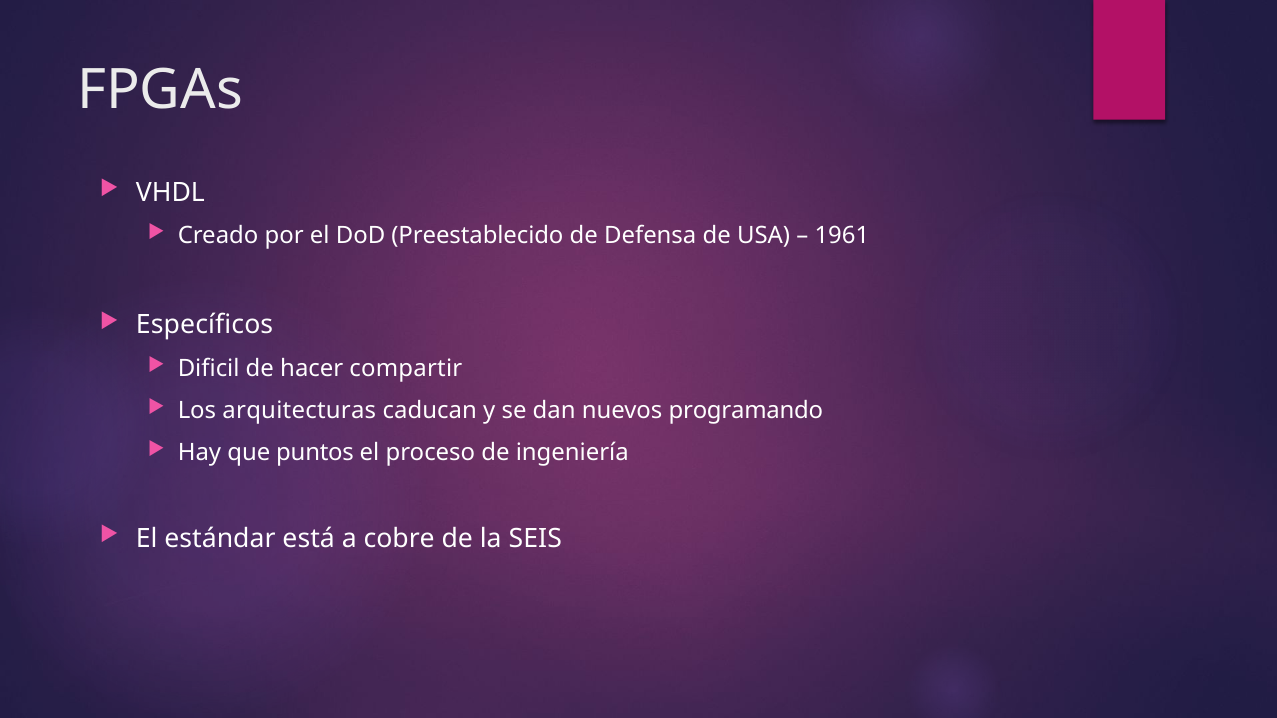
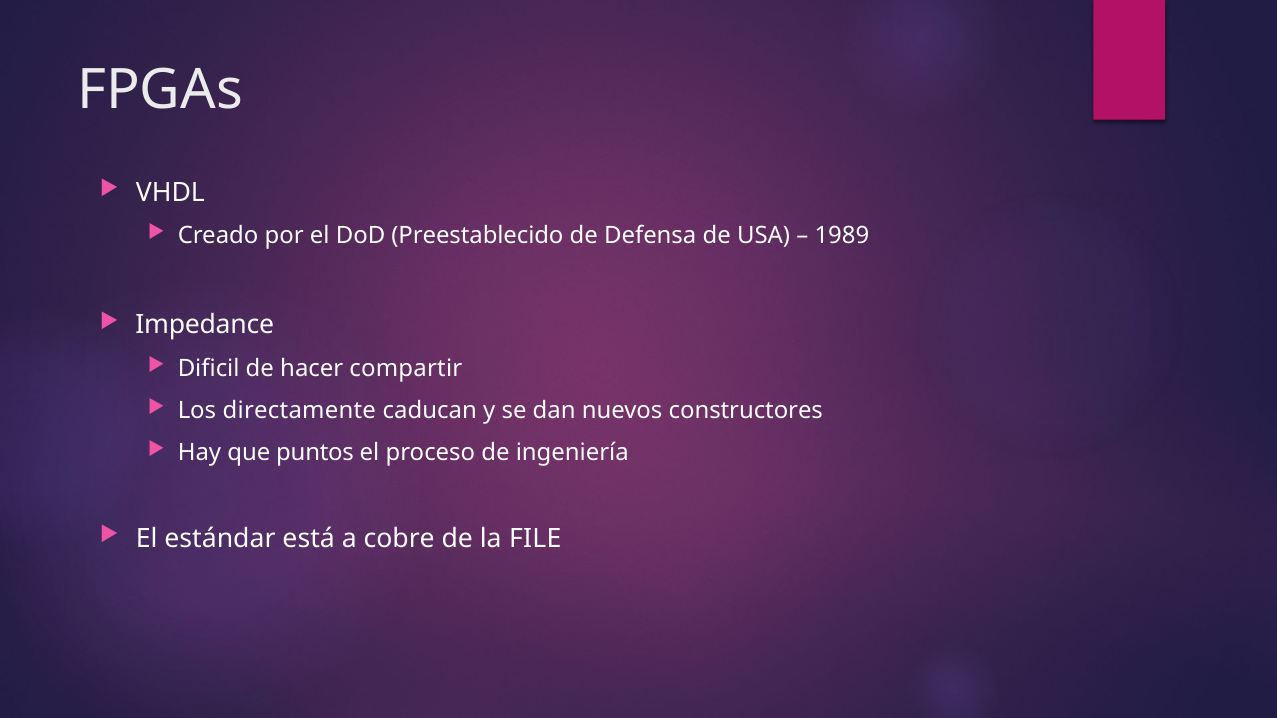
1961: 1961 -> 1989 (842, 236)
Específicos: Específicos -> Impedance (205, 325)
arquitecturas: arquitecturas -> directamente (299, 411)
programando: programando -> constructores (746, 411)
SEIS: SEIS -> FILE (535, 539)
